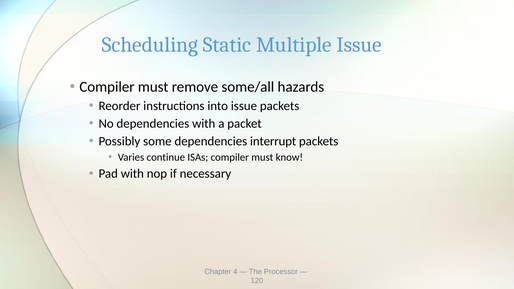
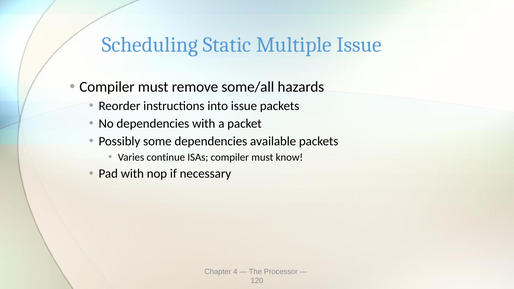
interrupt: interrupt -> available (273, 141)
